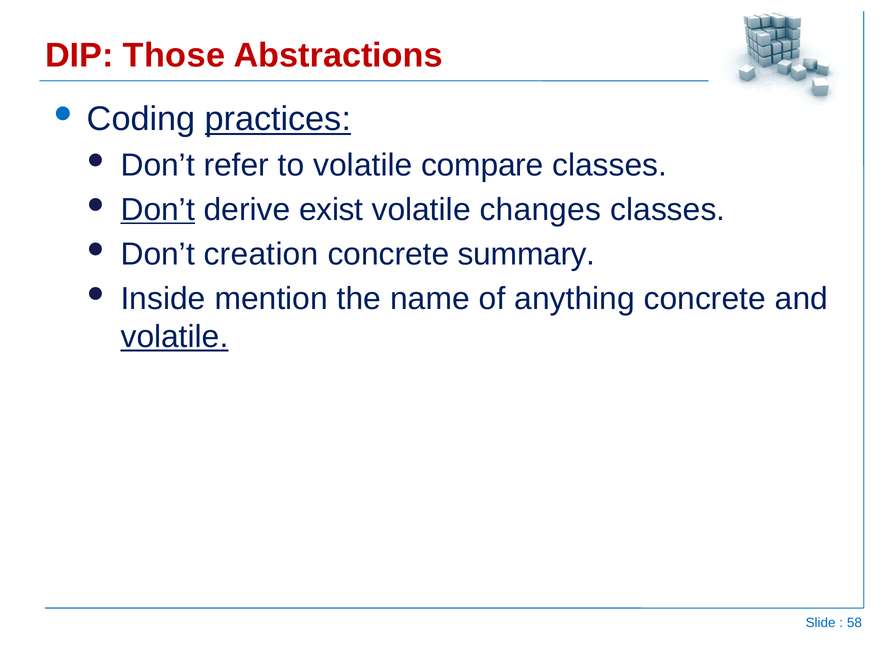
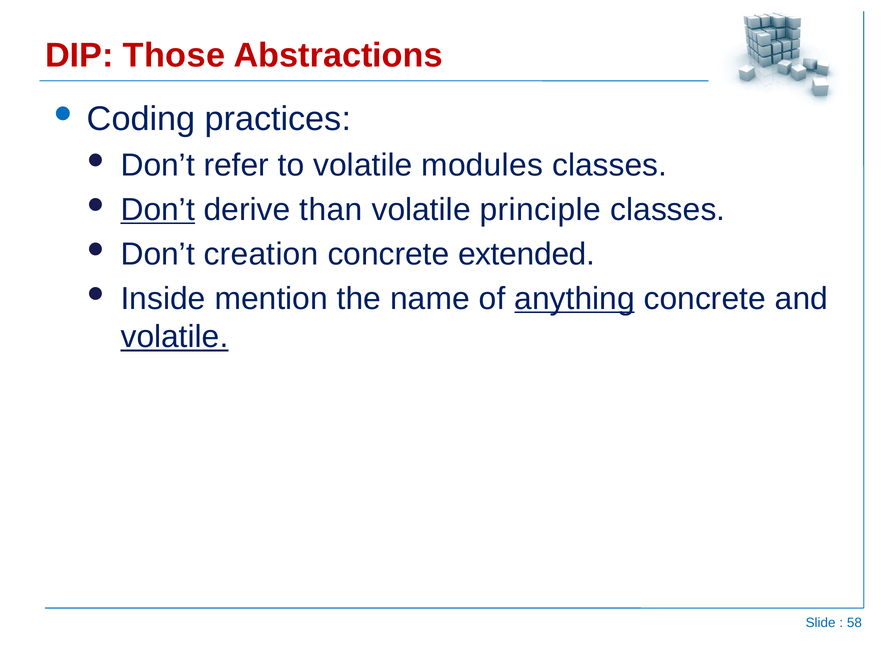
practices underline: present -> none (278, 119)
compare: compare -> modules (482, 165)
exist: exist -> than (331, 209)
changes: changes -> principle (540, 209)
summary: summary -> extended (527, 254)
anything underline: none -> present (575, 298)
